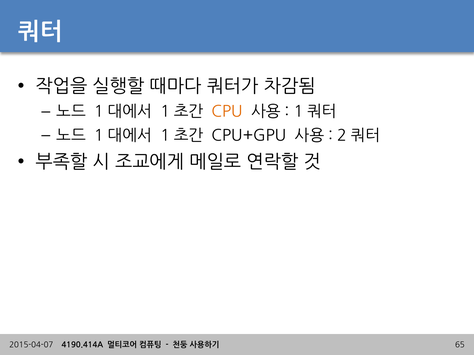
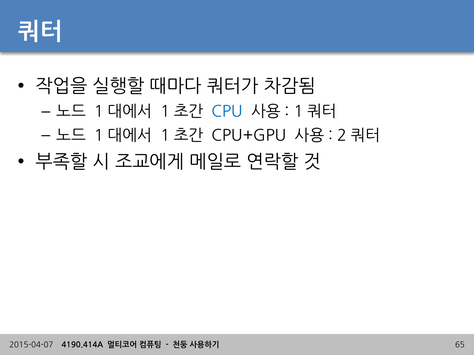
CPU colour: orange -> blue (227, 112)
